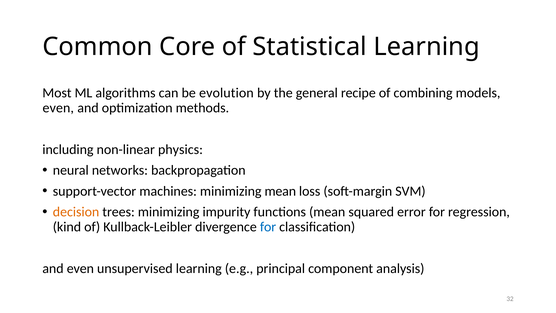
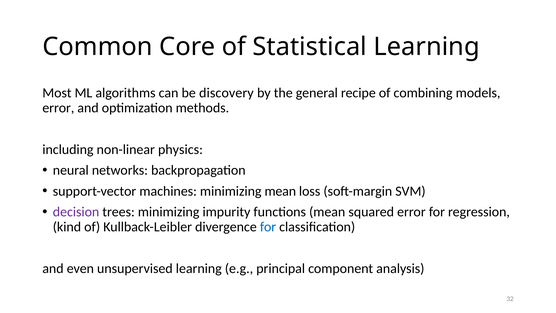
evolution: evolution -> discovery (226, 93)
even: even -> error (58, 108)
decision colour: orange -> purple (76, 212)
